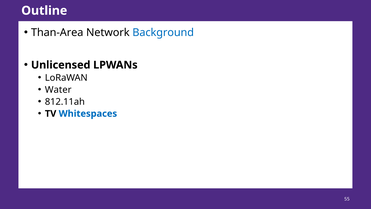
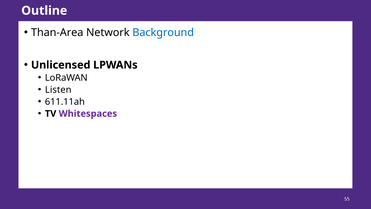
Water: Water -> Listen (58, 90)
812.11ah: 812.11ah -> 611.11ah (65, 102)
Whitespaces colour: blue -> purple (88, 113)
